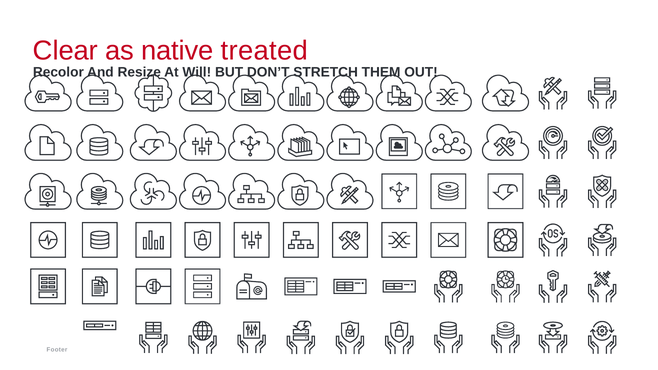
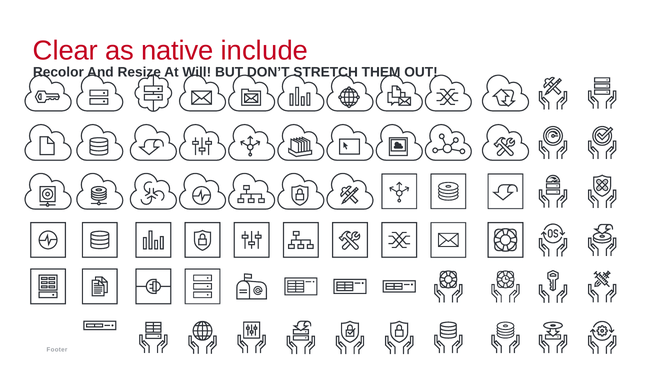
treated: treated -> include (264, 50)
